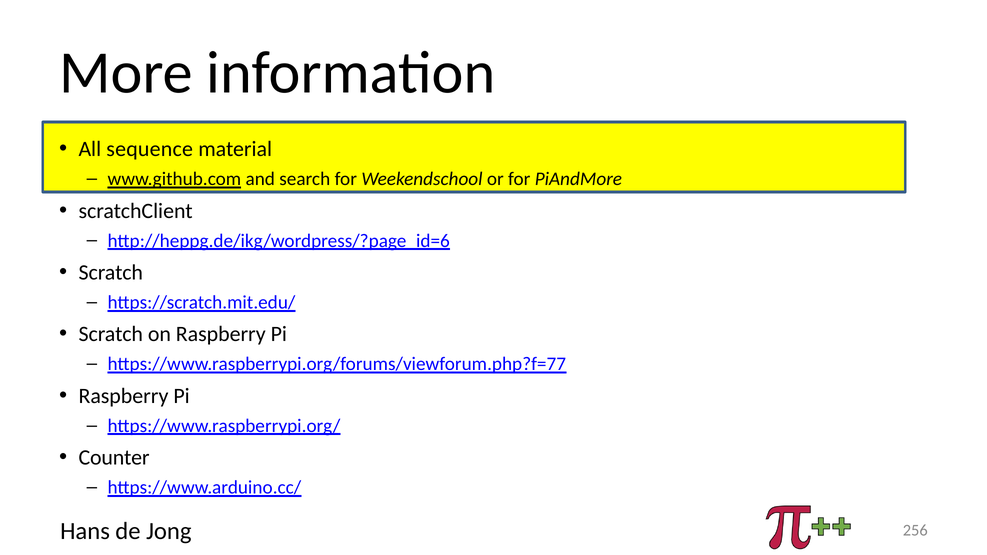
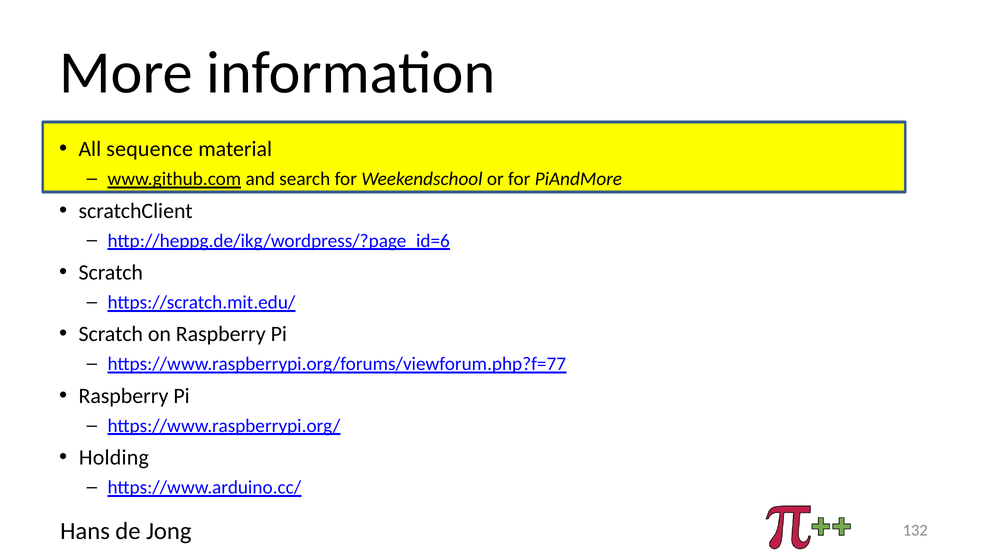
Counter: Counter -> Holding (114, 458)
256: 256 -> 132 (915, 530)
